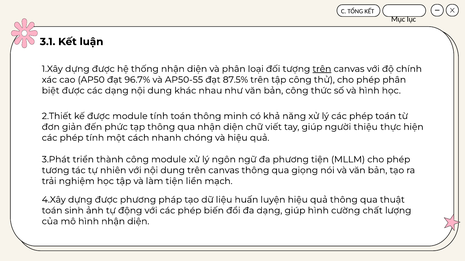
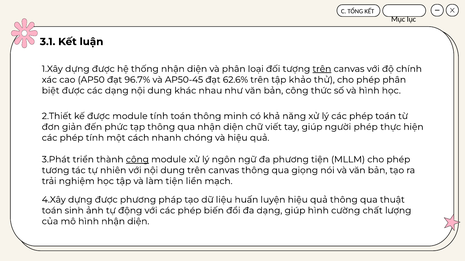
AP50-55: AP50-55 -> AP50-45 (184, 80)
87.5%: 87.5% -> 62.6% (235, 80)
tập công: công -> khảo (300, 80)
người thiệu: thiệu -> phép (366, 127)
công underline: none -> present (137, 160)
